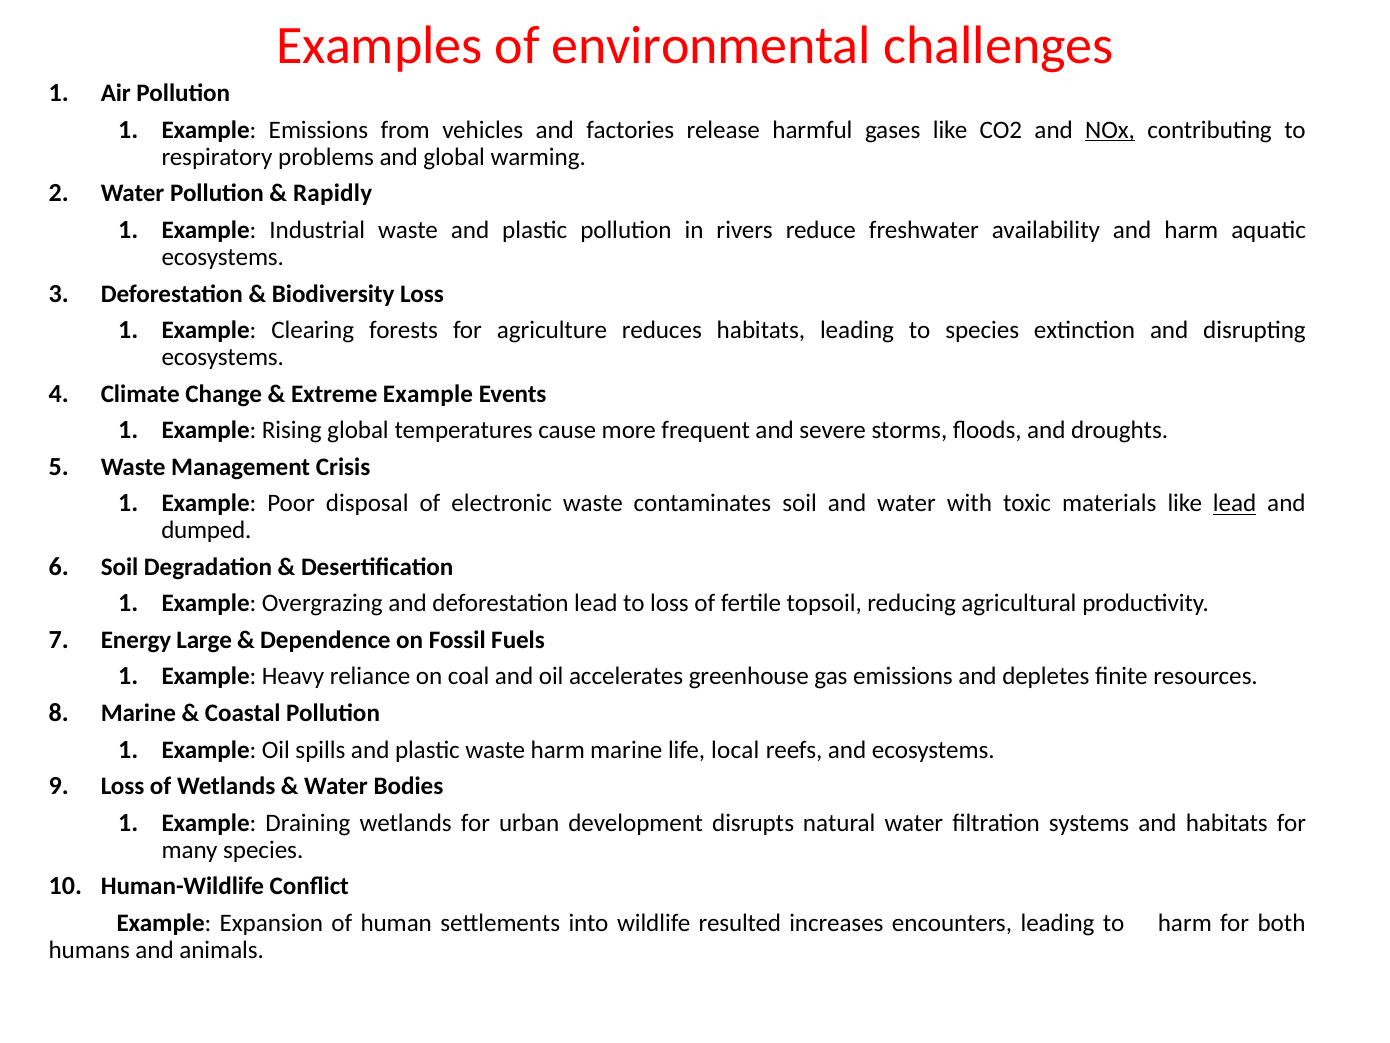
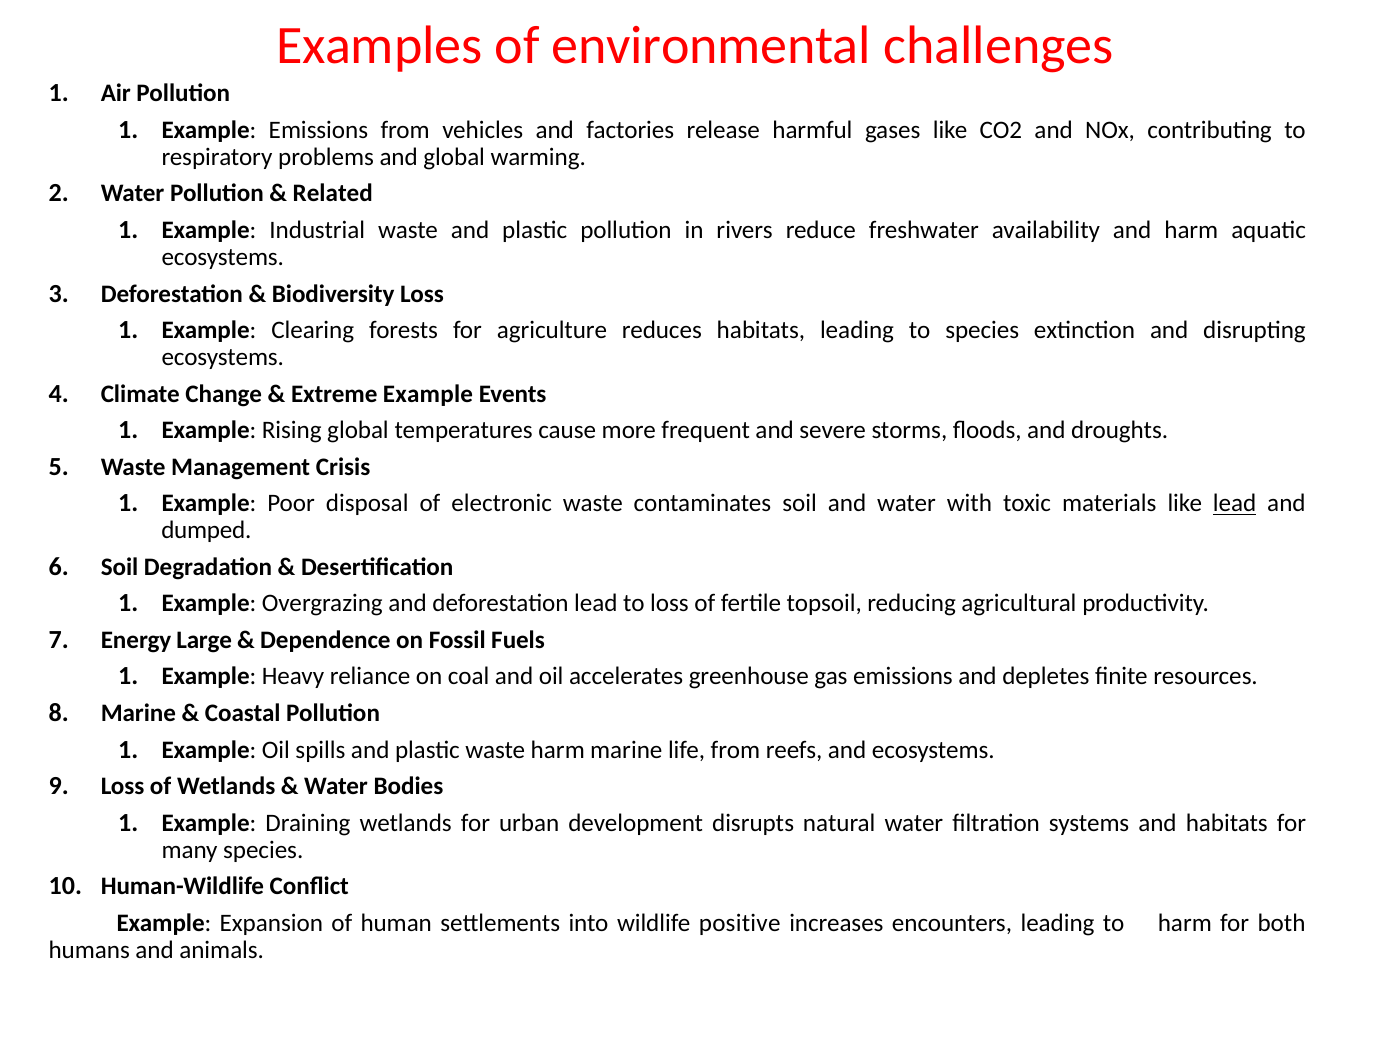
NOx underline: present -> none (1110, 130)
Rapidly: Rapidly -> Related (333, 193)
life local: local -> from (735, 749)
resulted: resulted -> positive (740, 923)
